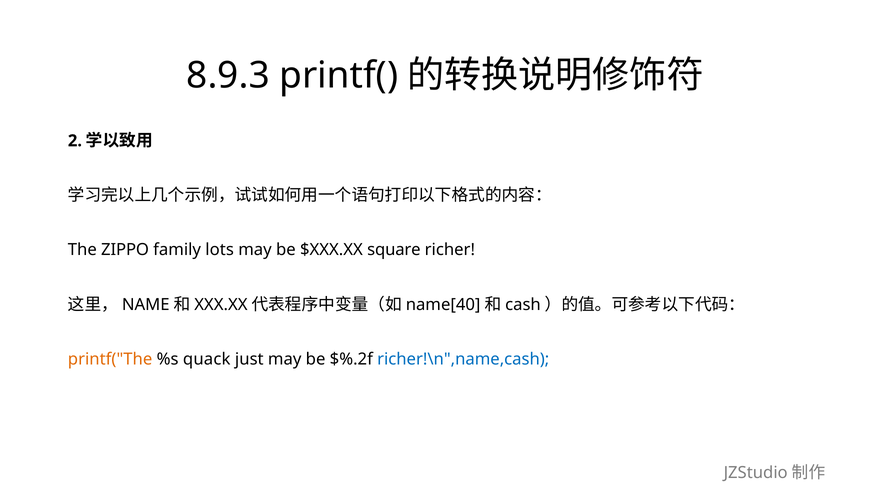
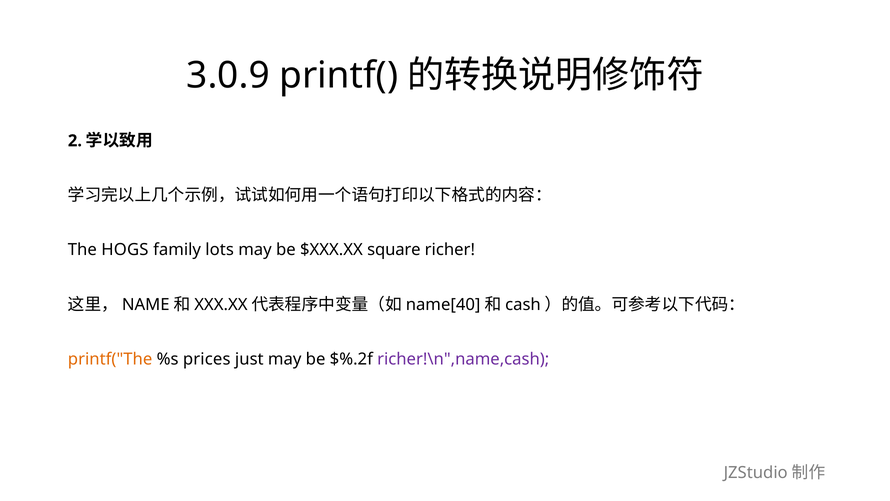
8.9.3: 8.9.3 -> 3.0.9 (228, 75)
ZIPPO: ZIPPO -> HOGS (125, 250)
quack: quack -> prices (207, 359)
richer!\n",name,cash colour: blue -> purple (463, 359)
